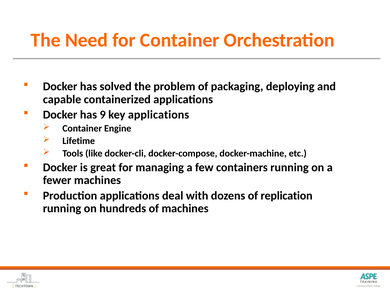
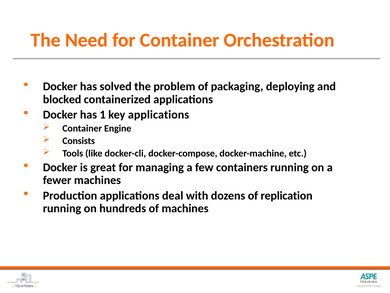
capable: capable -> blocked (62, 99)
9: 9 -> 1 (103, 114)
Lifetime: Lifetime -> Consists (79, 141)
